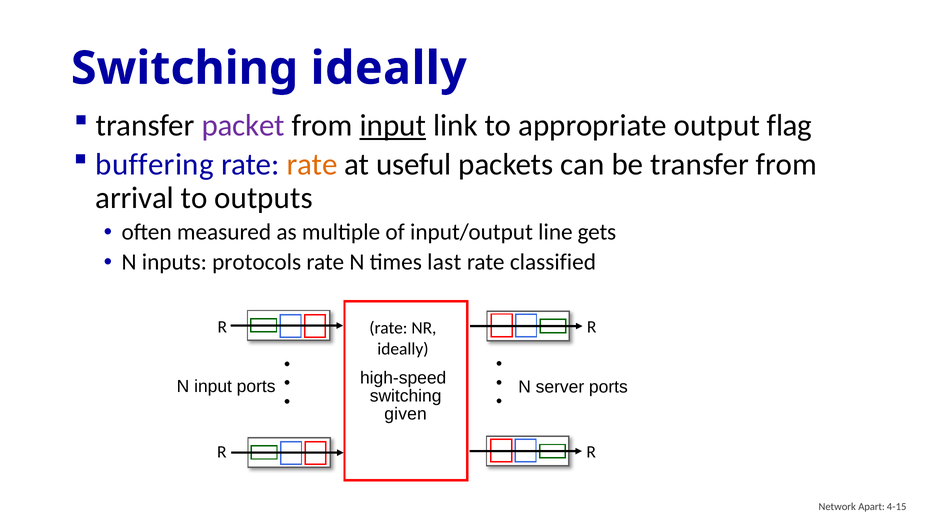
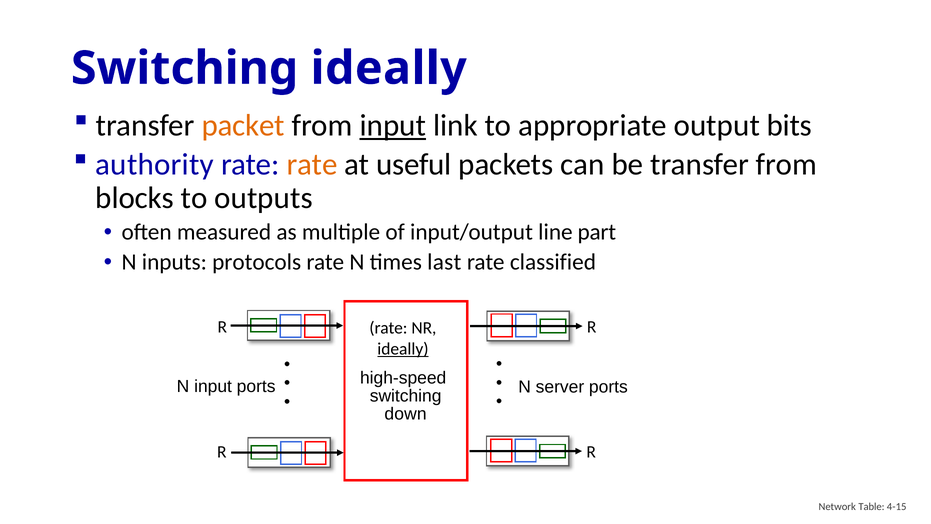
packet colour: purple -> orange (243, 125)
flag: flag -> bits (789, 125)
buffering: buffering -> authority (155, 164)
arrival: arrival -> blocks (135, 198)
gets: gets -> part (597, 232)
ideally underline: none -> present (403, 349)
given: given -> down (406, 414)
Apart: Apart -> Table (871, 506)
